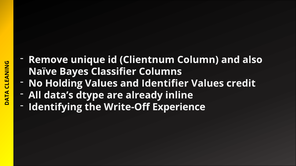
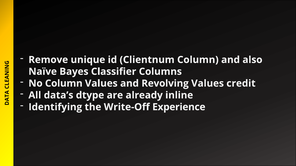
No Holding: Holding -> Column (64, 84)
Identifier: Identifier -> Revolving (165, 84)
